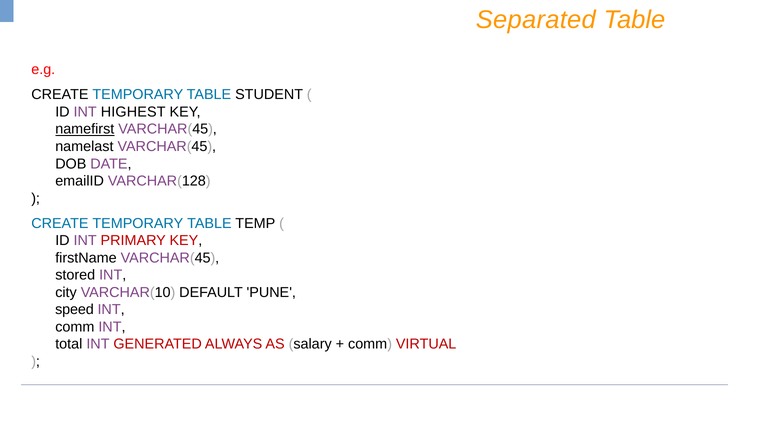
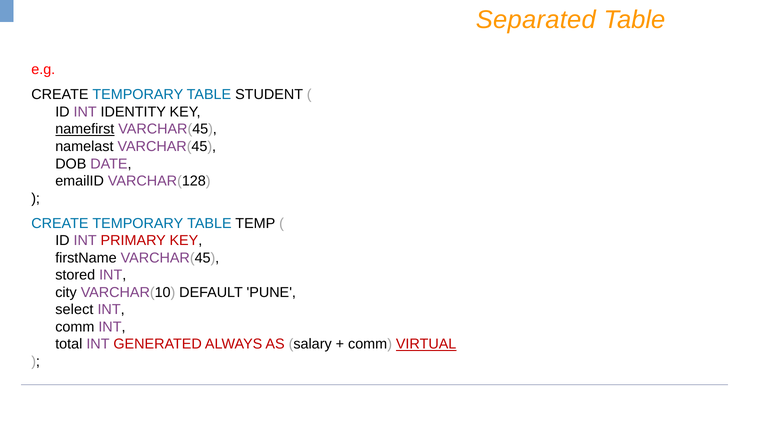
HIGHEST: HIGHEST -> IDENTITY (133, 112)
speed: speed -> select (74, 309)
VIRTUAL underline: none -> present (426, 344)
